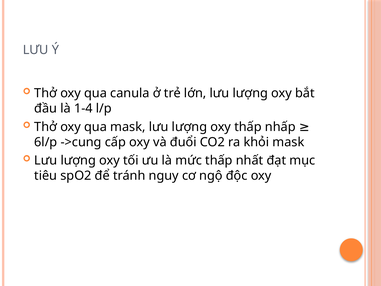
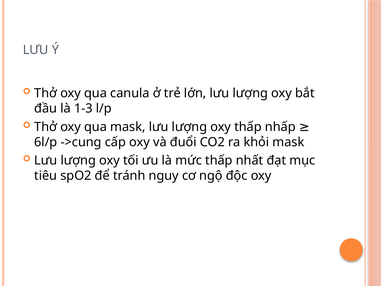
1-4: 1-4 -> 1-3 (83, 108)
